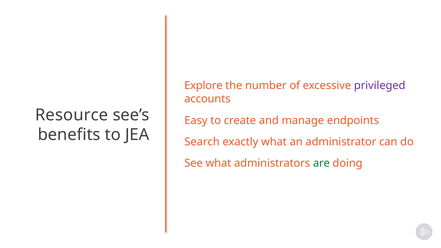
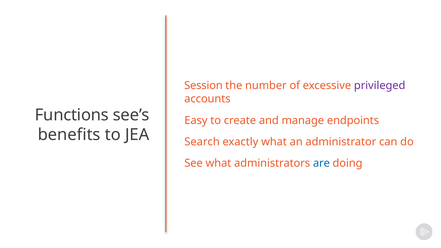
Explore: Explore -> Session (203, 86)
Resource: Resource -> Functions (72, 115)
are colour: green -> blue (321, 163)
